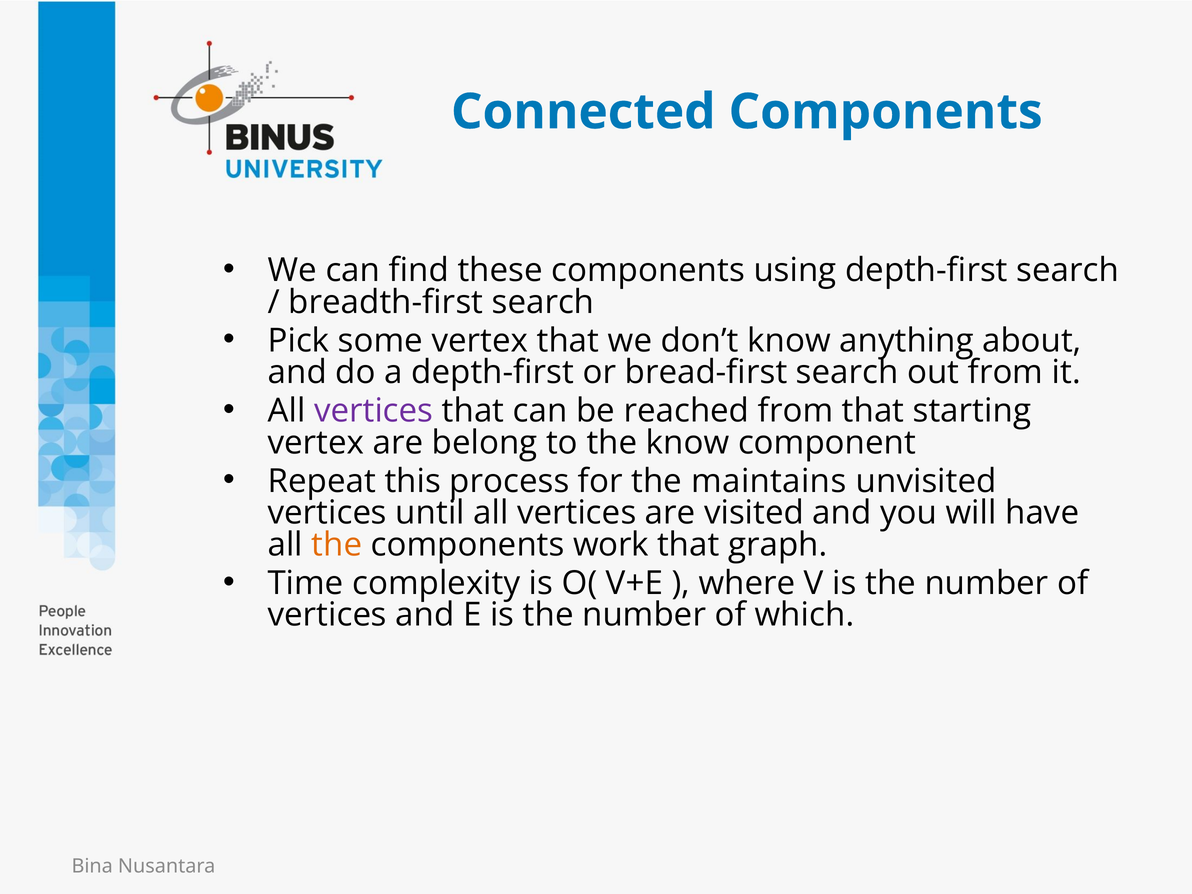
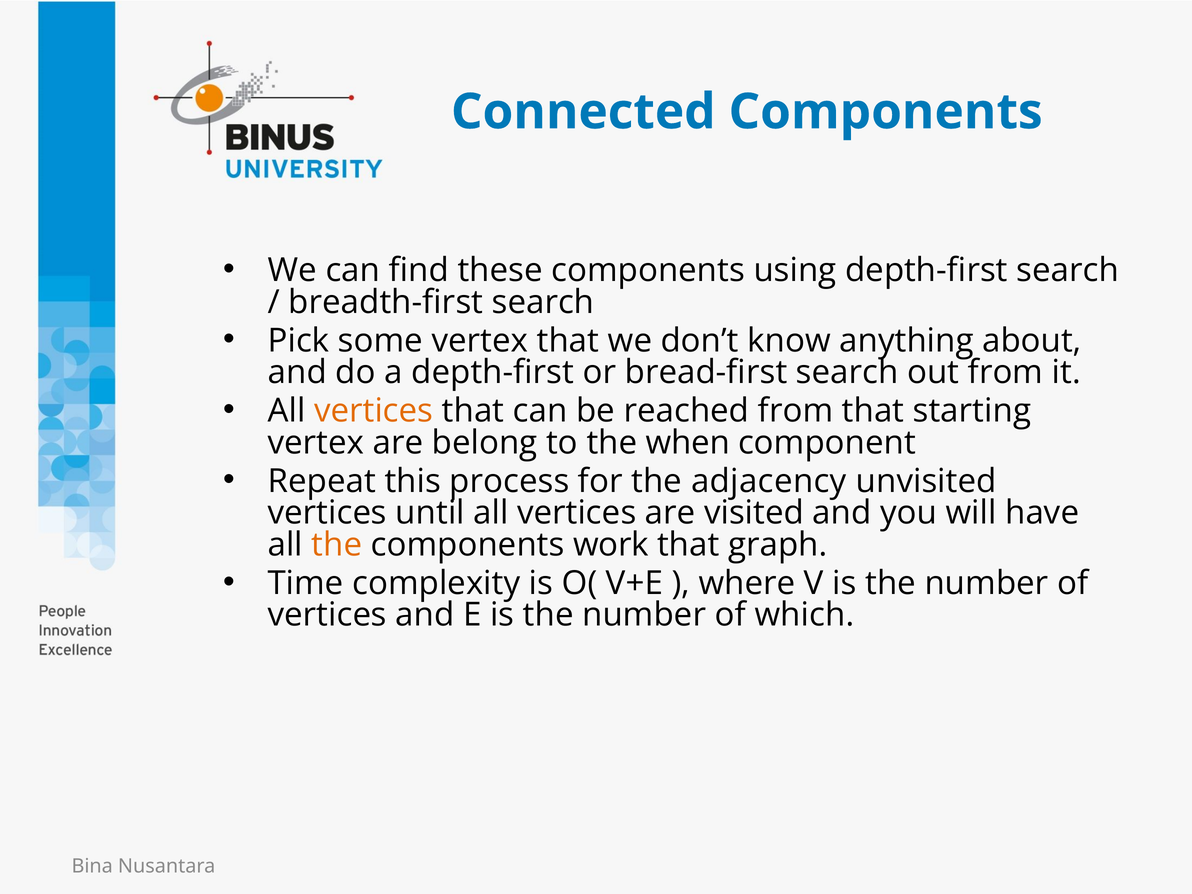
vertices colour: purple -> orange (374, 411)
the know: know -> when (688, 443)
maintains: maintains -> adjacency (769, 481)
